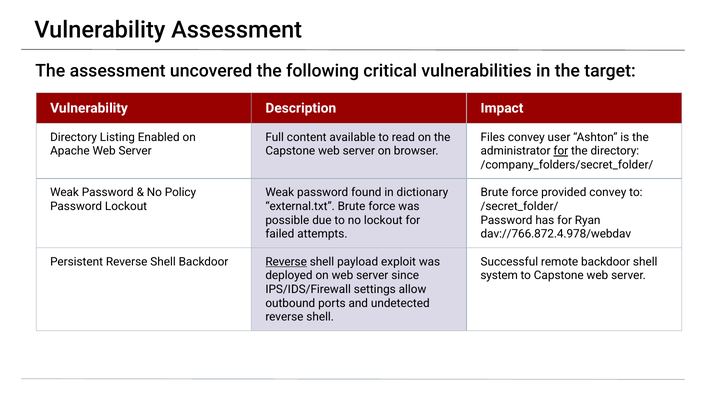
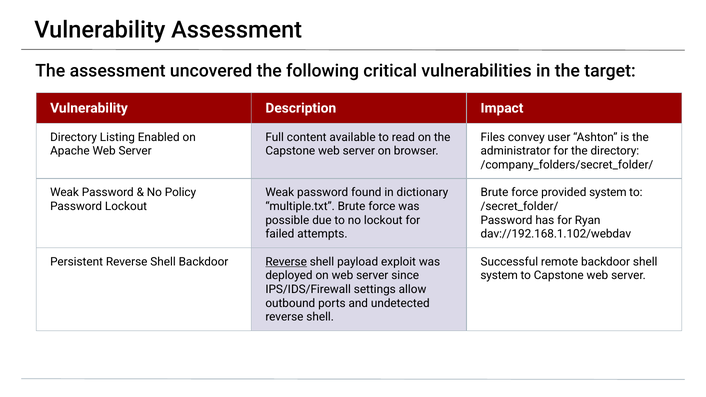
for underline: present -> none (561, 151)
provided convey: convey -> system (608, 193)
external.txt: external.txt -> multiple.txt (300, 206)
dav://766.872.4.978/webdav: dav://766.872.4.978/webdav -> dav://192.168.1.102/webdav (556, 234)
